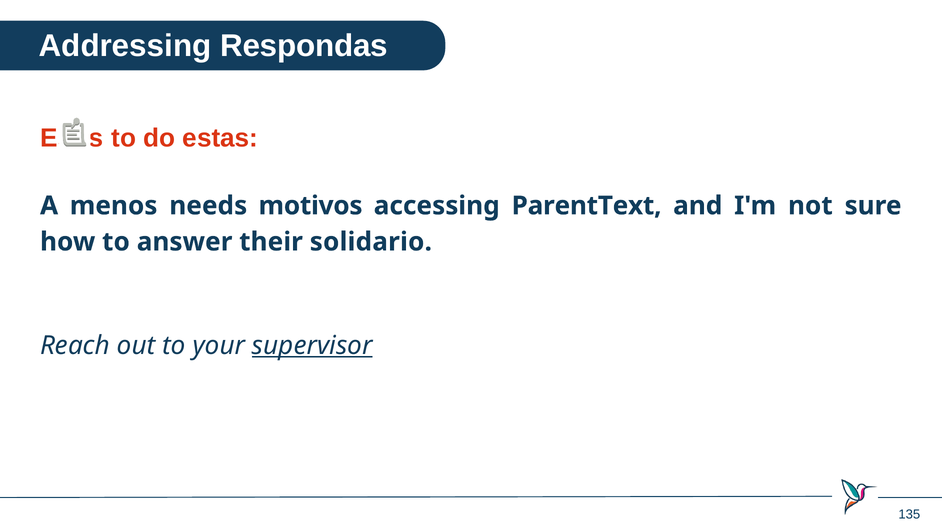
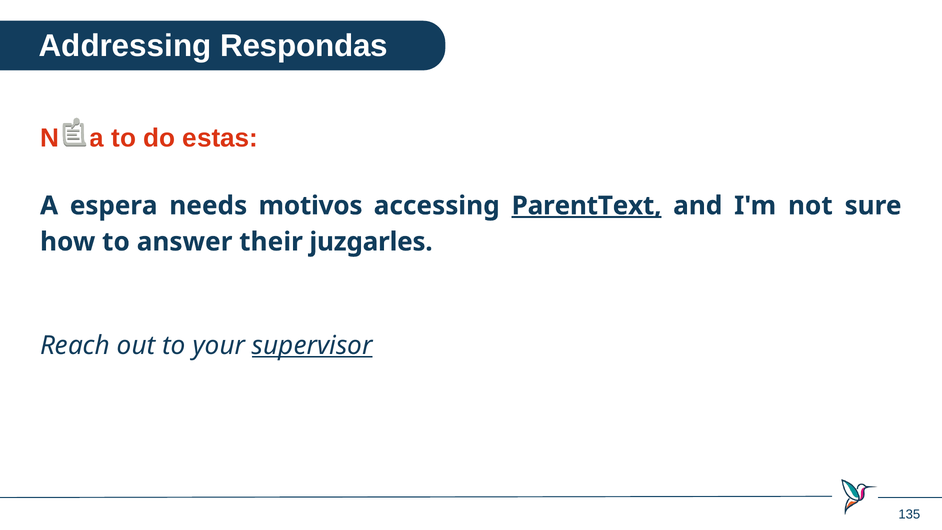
Esos: Esos -> Nada (72, 138)
menos: menos -> espera (114, 206)
ParentText underline: none -> present (587, 206)
solidario: solidario -> juzgarles (371, 242)
